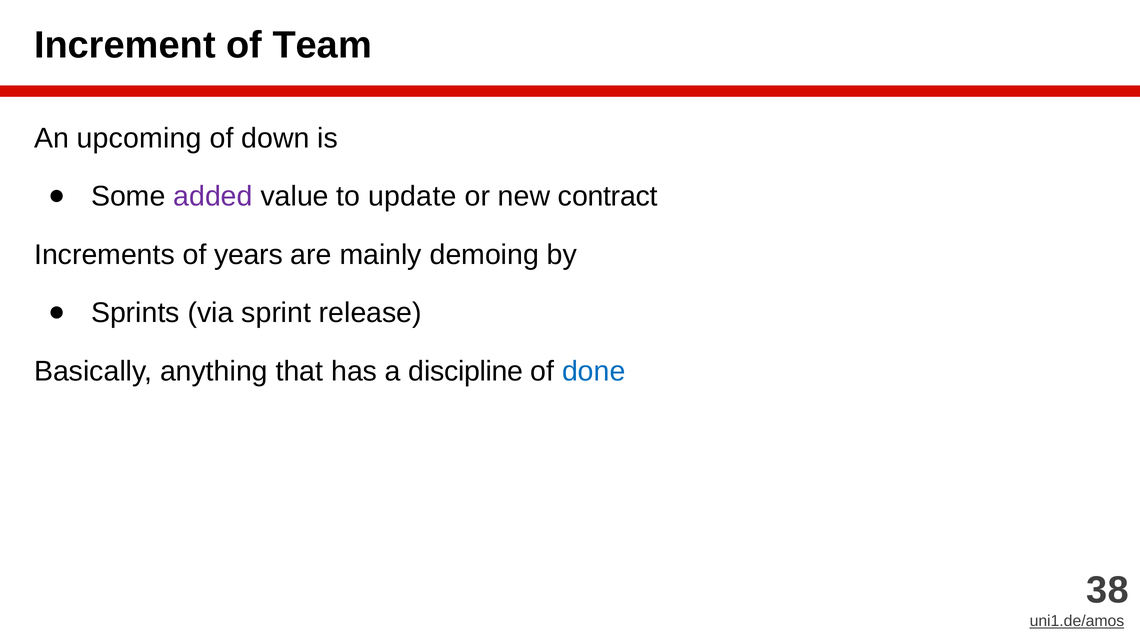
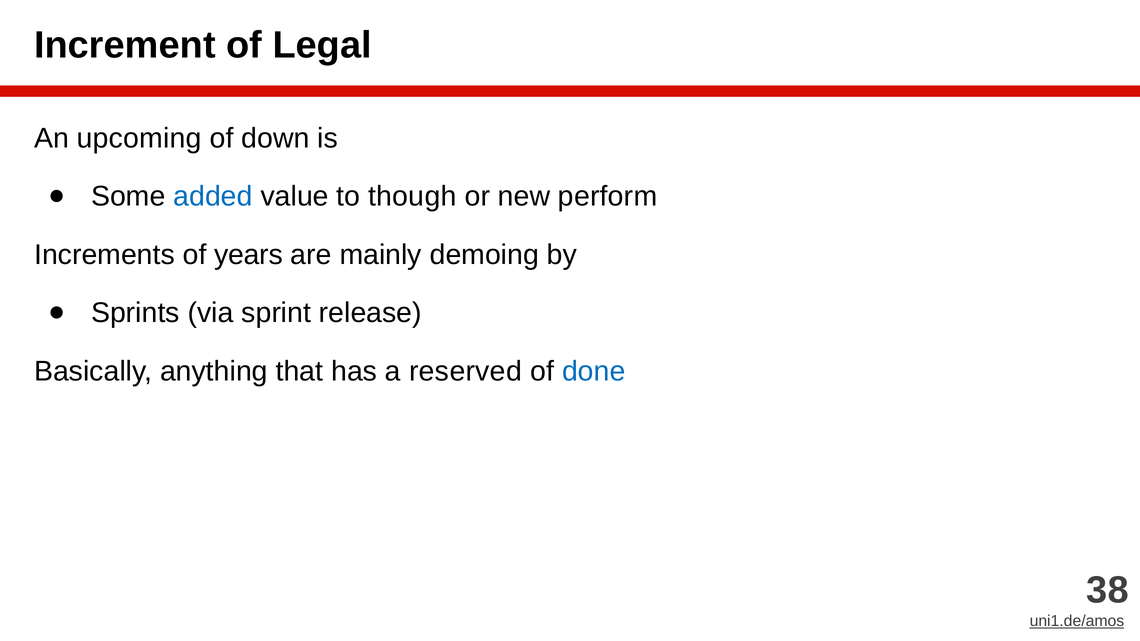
Team: Team -> Legal (322, 45)
added colour: purple -> blue (213, 197)
update: update -> though (412, 197)
contract: contract -> perform (608, 197)
discipline: discipline -> reserved (466, 371)
